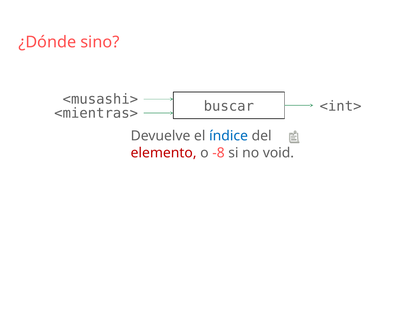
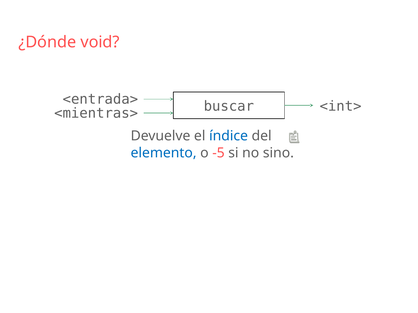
sino: sino -> void (100, 42)
<musashi>: <musashi> -> <entrada> (100, 100)
elemento colour: red -> blue (164, 153)
-8: -8 -> -5 (218, 153)
void: void -> sino (278, 153)
